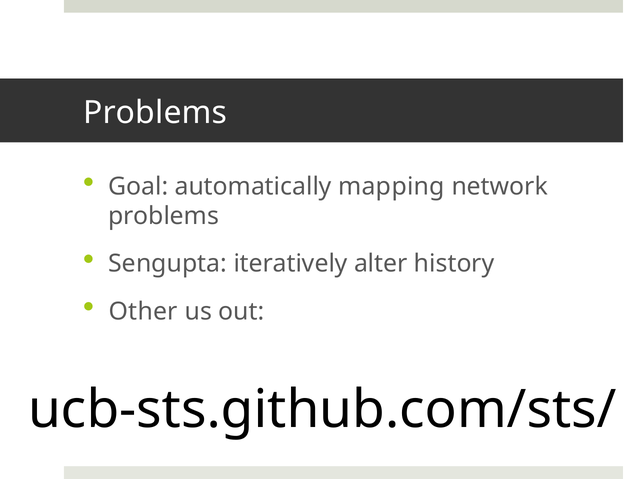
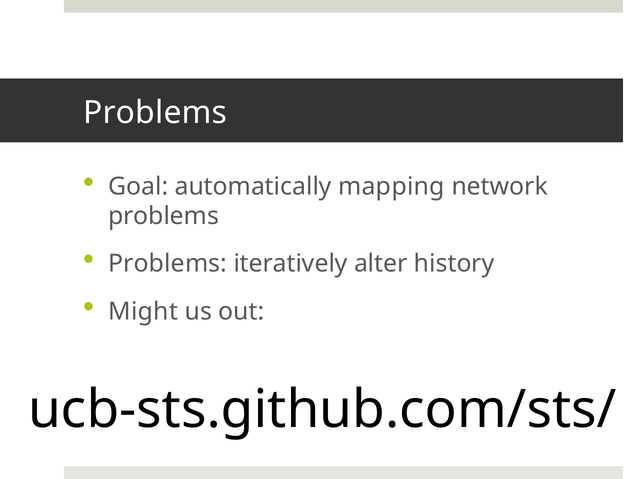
Sengupta: Sengupta -> Problems (168, 264)
Other: Other -> Might (143, 311)
